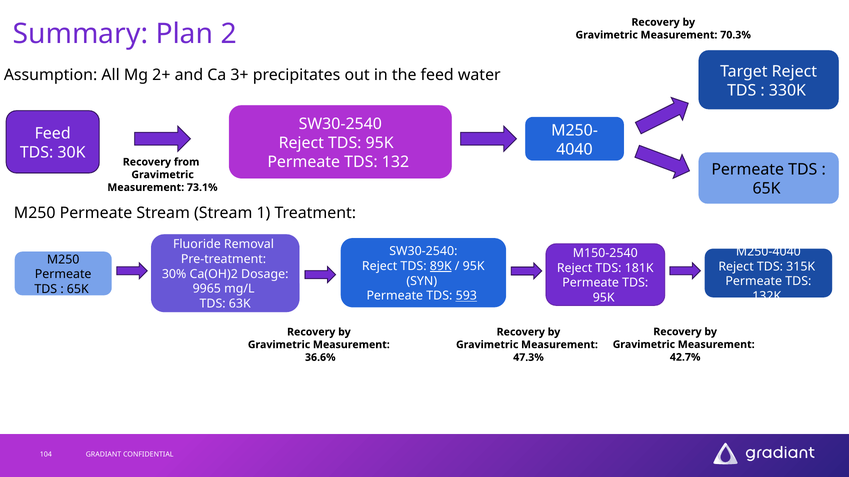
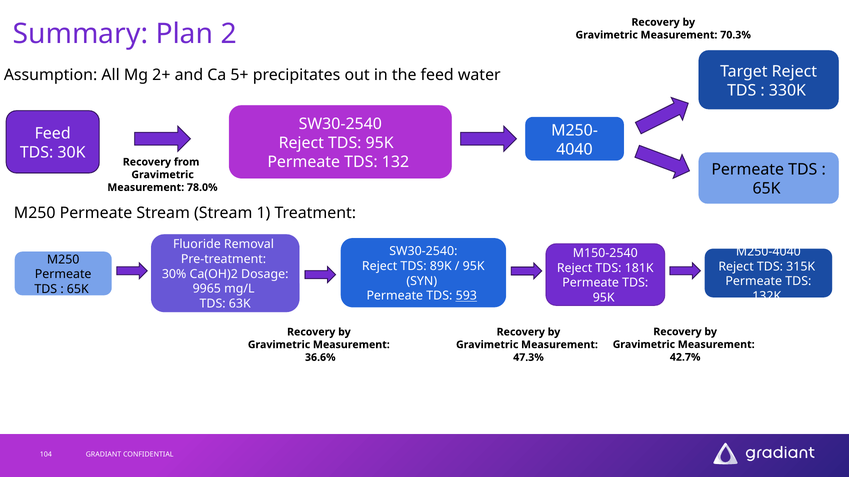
3+: 3+ -> 5+ (239, 75)
73.1%: 73.1% -> 78.0% (202, 188)
89K underline: present -> none (441, 266)
